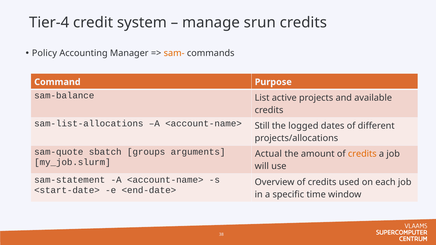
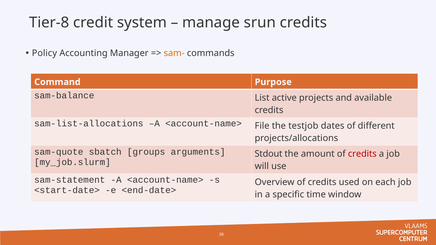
Tier-4: Tier-4 -> Tier-8 (49, 23)
Still: Still -> File (262, 126)
logged: logged -> testjob (303, 126)
Actual: Actual -> Stdout (268, 154)
credits colour: orange -> red (362, 154)
